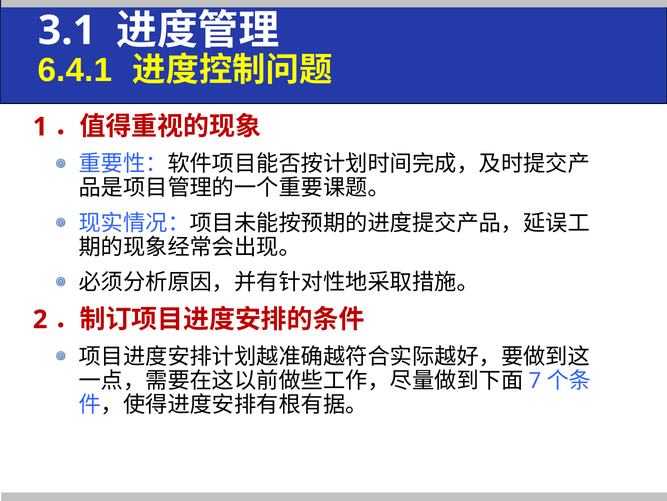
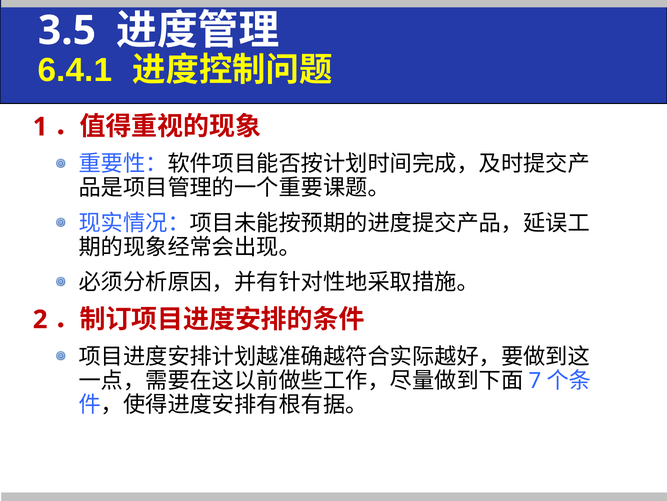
3.1: 3.1 -> 3.5 (67, 31)
